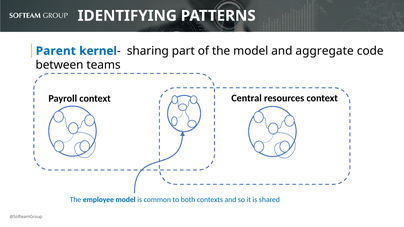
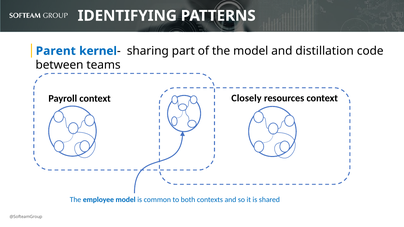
aggregate: aggregate -> distillation (325, 51)
Central: Central -> Closely (246, 98)
